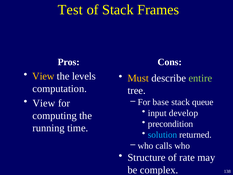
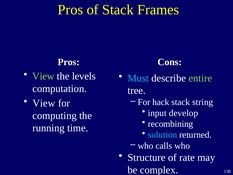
Test: Test -> Pros (70, 10)
View colour: yellow -> light green (43, 76)
Must colour: yellow -> light blue (138, 78)
base: base -> hack (161, 102)
queue: queue -> string (203, 102)
precondition: precondition -> recombining (171, 124)
